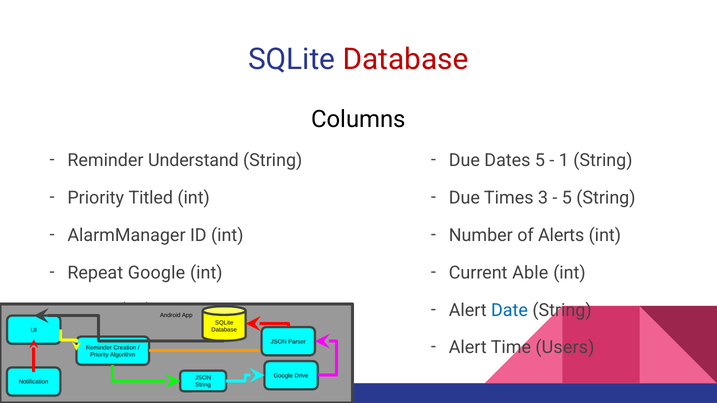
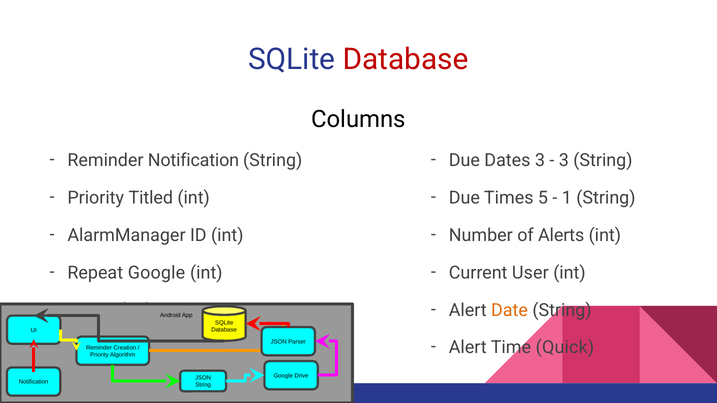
Reminder Understand: Understand -> Notification (193, 161)
Dates 5: 5 -> 3 (540, 161)
1: 1 -> 3 (564, 161)
3: 3 -> 5 (543, 198)
5: 5 -> 1 (567, 198)
Able: Able -> User (530, 273)
Date colour: blue -> orange (510, 310)
Users: Users -> Quick (565, 348)
